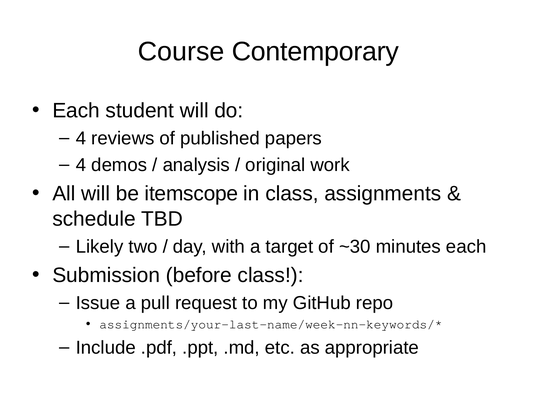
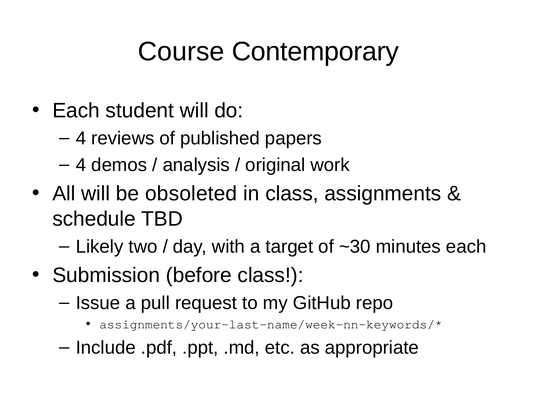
itemscope: itemscope -> obsoleted (191, 194)
